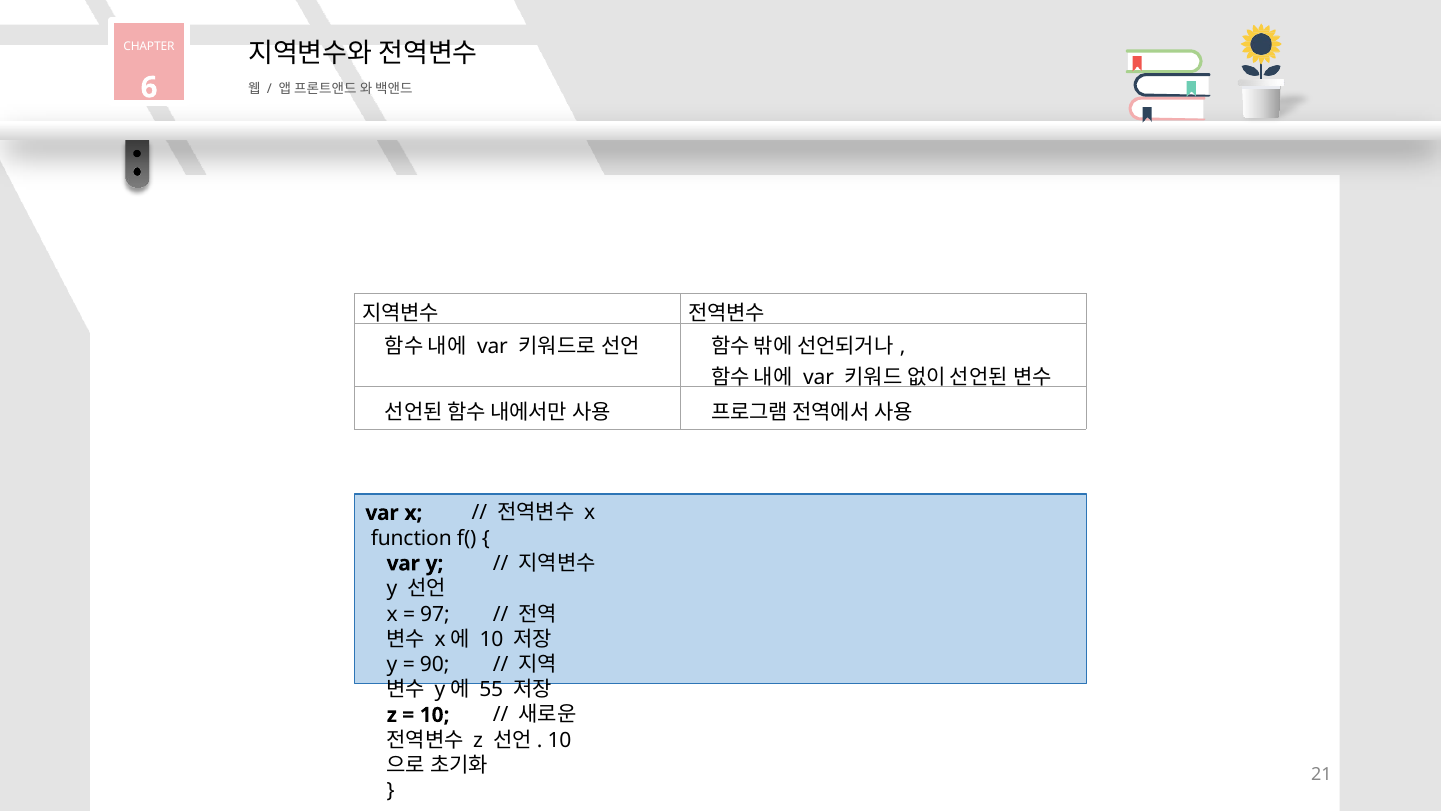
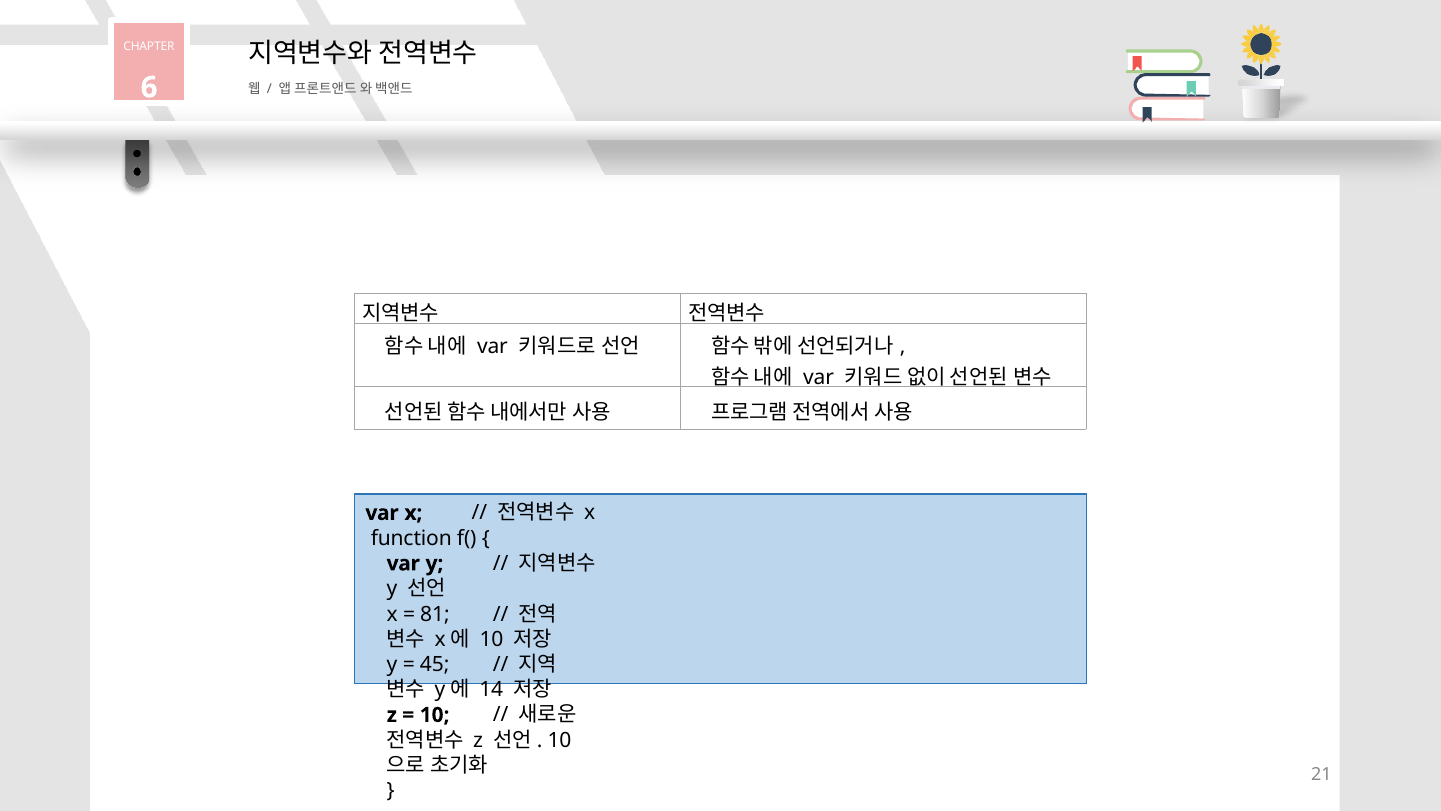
97: 97 -> 81 (435, 614)
90: 90 -> 45 (435, 664)
55: 55 -> 14 (491, 689)
